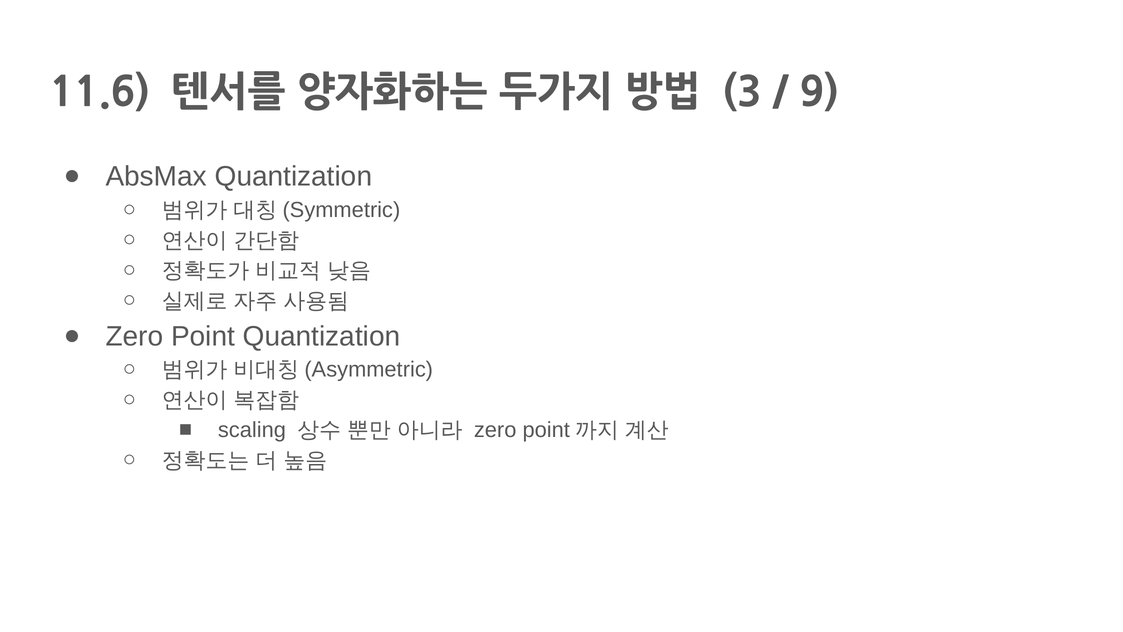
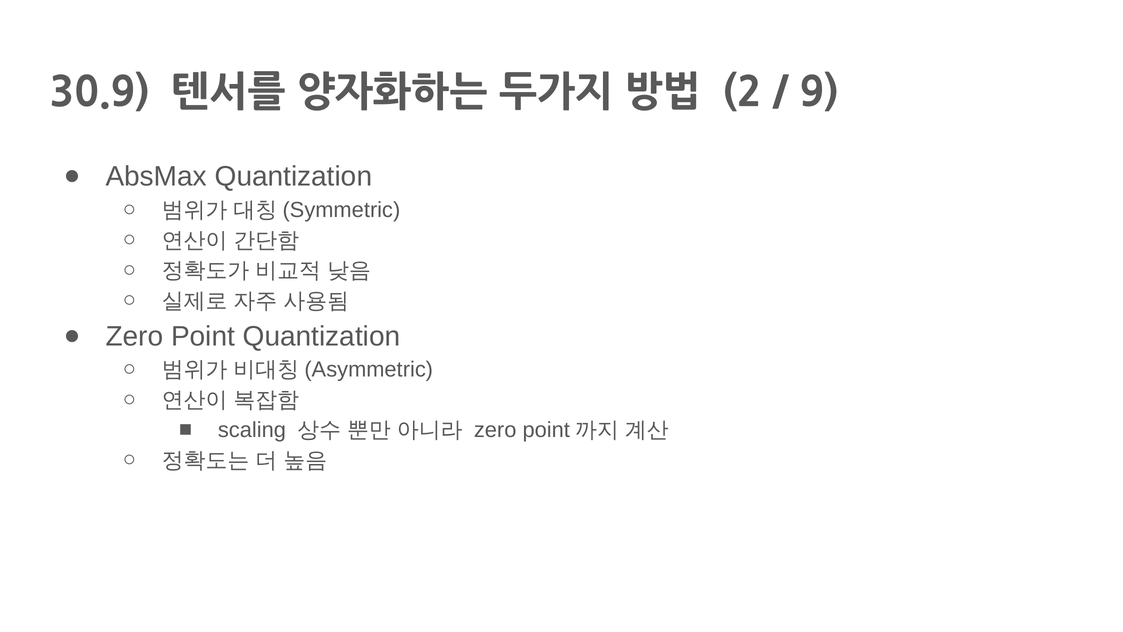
11.6: 11.6 -> 30.9 (100, 93)
3: 3 -> 2 (742, 93)
